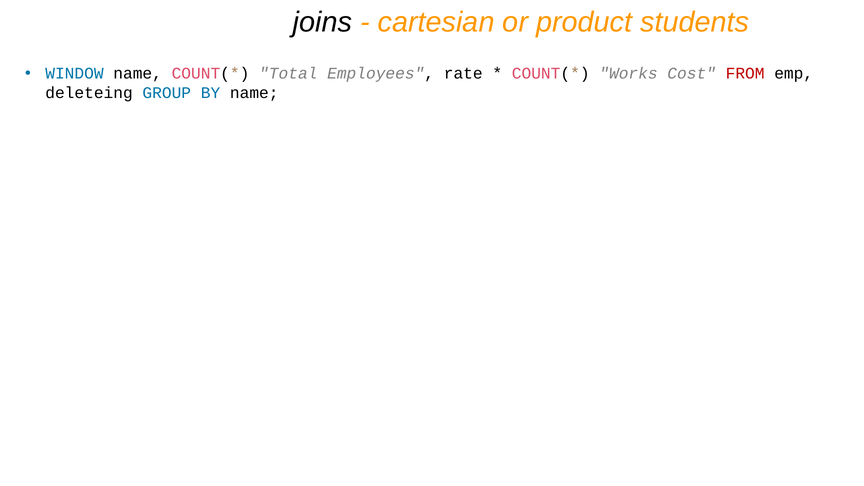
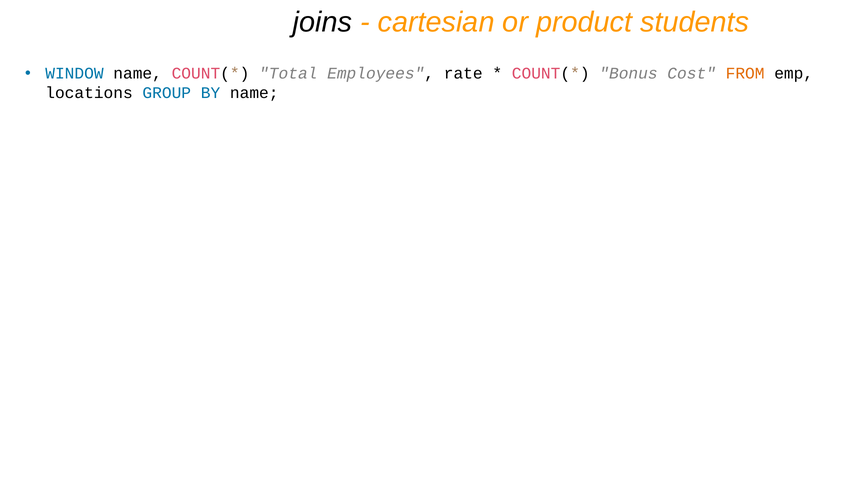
Works: Works -> Bonus (628, 74)
FROM colour: red -> orange (745, 74)
deleteing: deleteing -> locations (89, 93)
